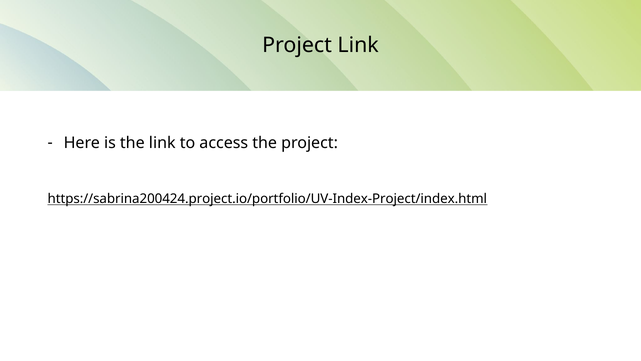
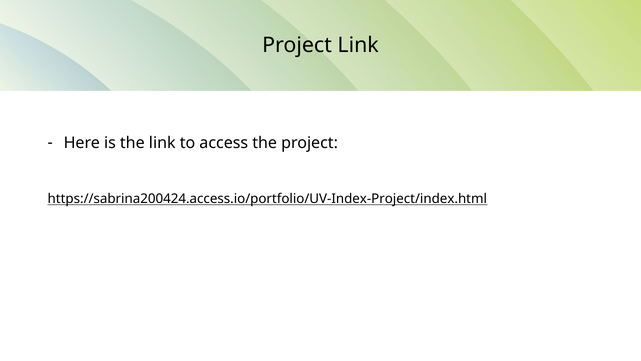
https://sabrina200424.project.io/portfolio/UV-Index-Project/index.html: https://sabrina200424.project.io/portfolio/UV-Index-Project/index.html -> https://sabrina200424.access.io/portfolio/UV-Index-Project/index.html (267, 199)
